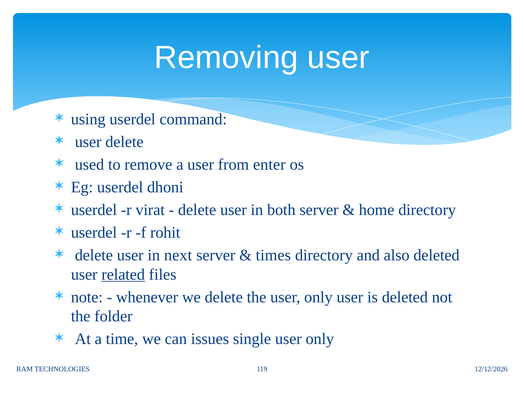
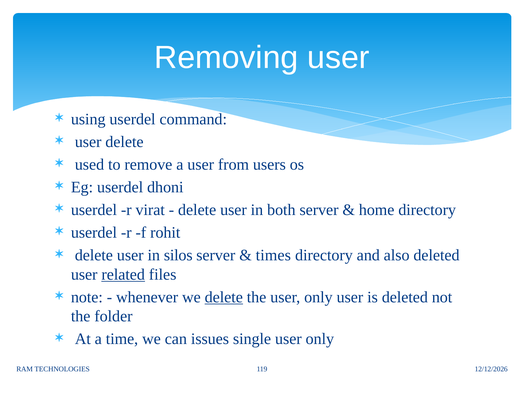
enter: enter -> users (269, 164)
next: next -> silos (178, 255)
delete underline: none -> present (224, 297)
